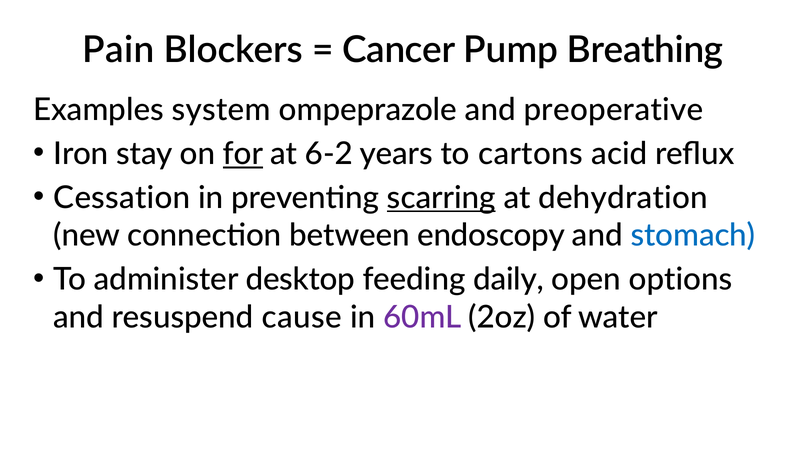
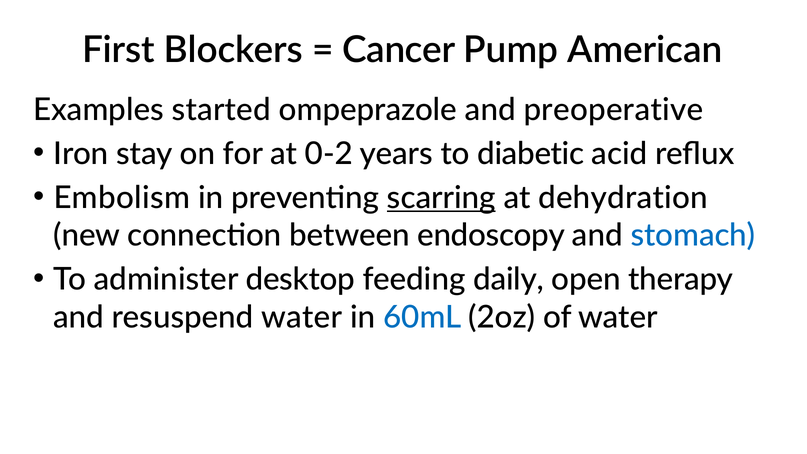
Pain: Pain -> First (118, 50)
Breathing: Breathing -> American (645, 50)
system: system -> started (221, 110)
for underline: present -> none (243, 154)
6-2: 6-2 -> 0-2 (329, 154)
cartons: cartons -> diabetic (531, 154)
Cessation: Cessation -> Embolism (122, 198)
options: options -> therapy (681, 279)
resuspend cause: cause -> water (302, 317)
60mL colour: purple -> blue (422, 317)
